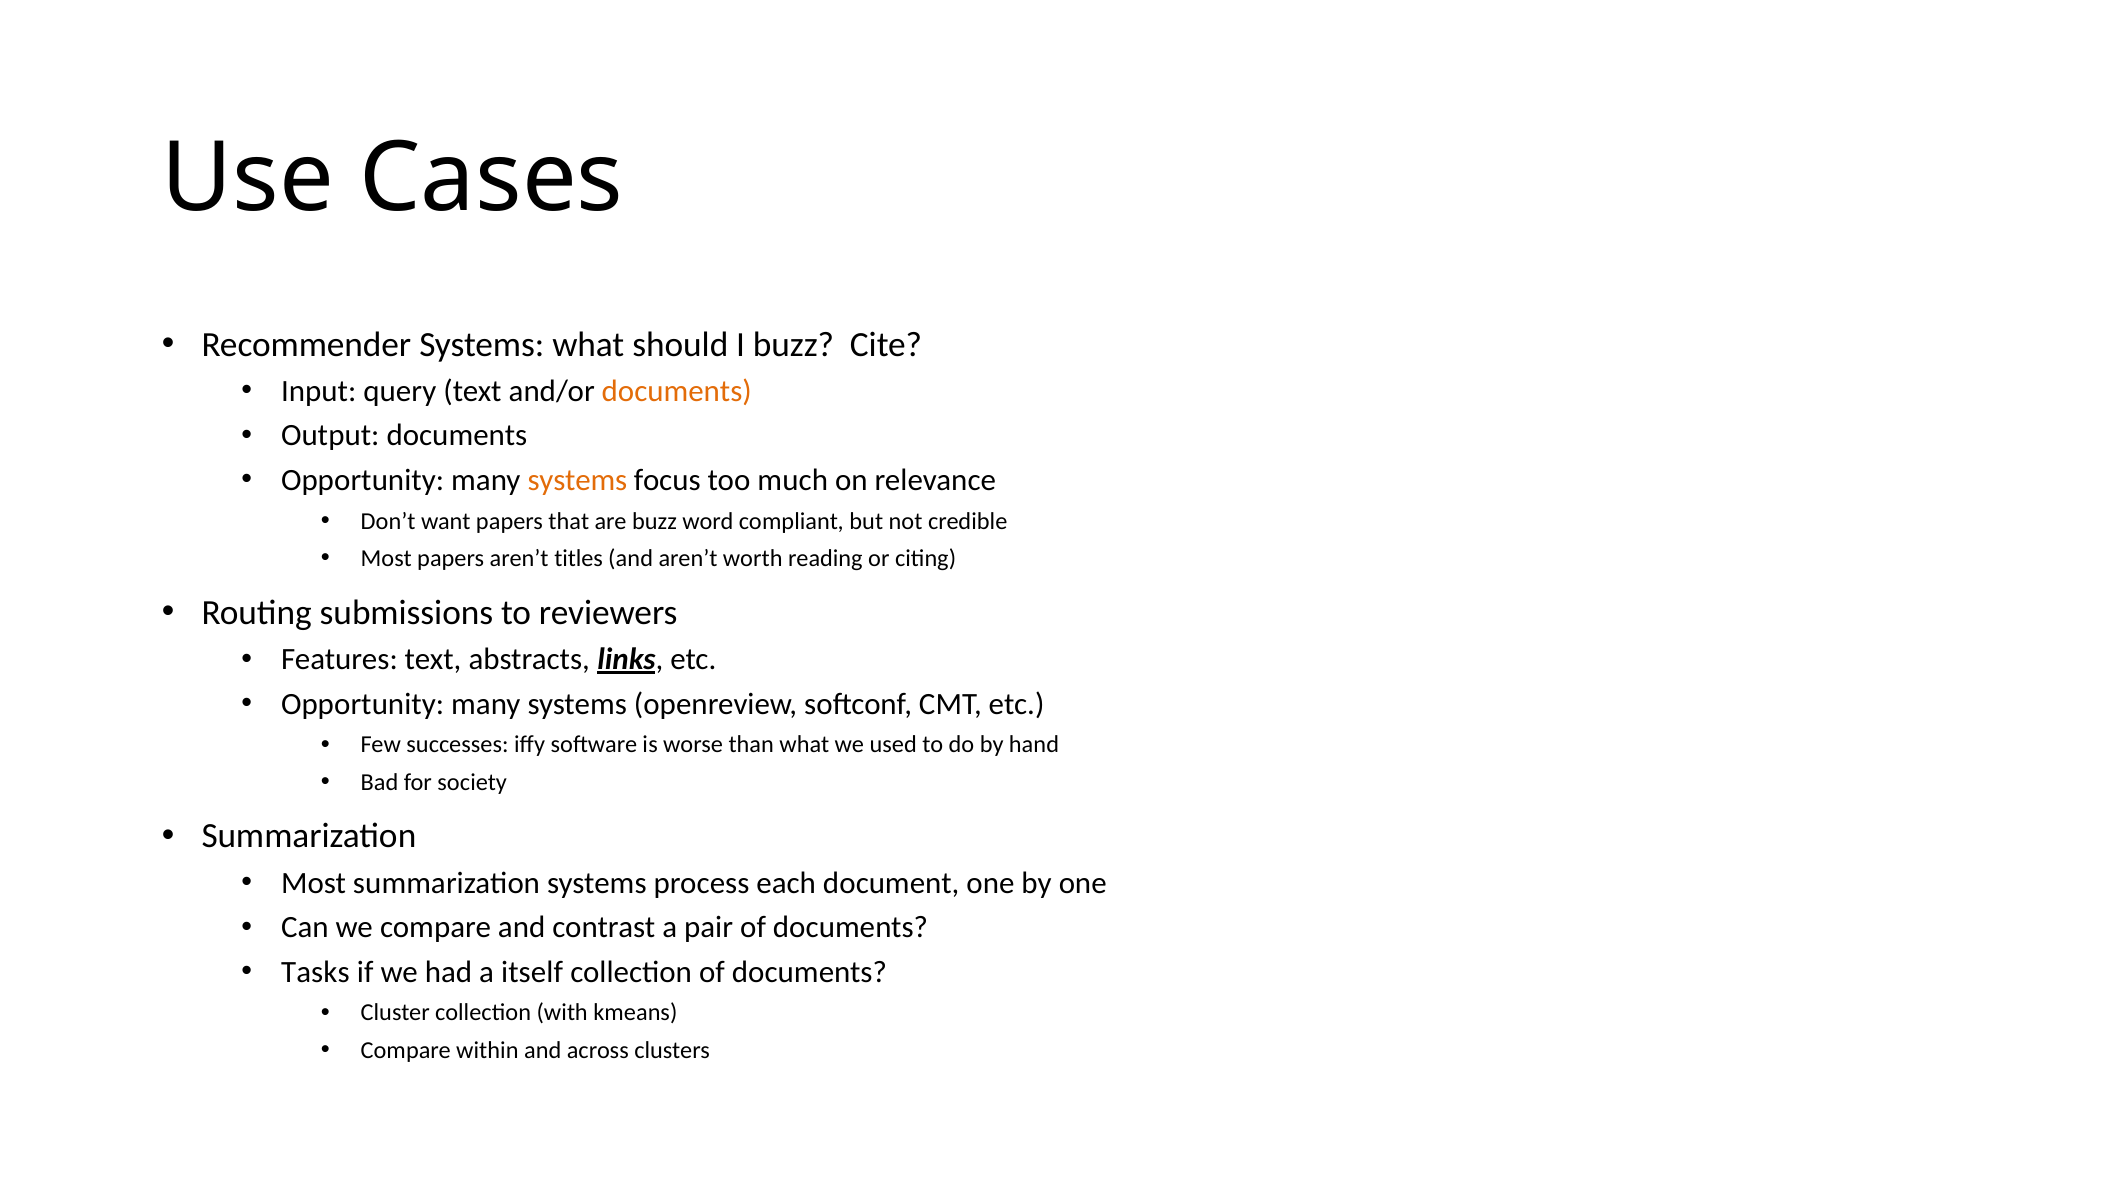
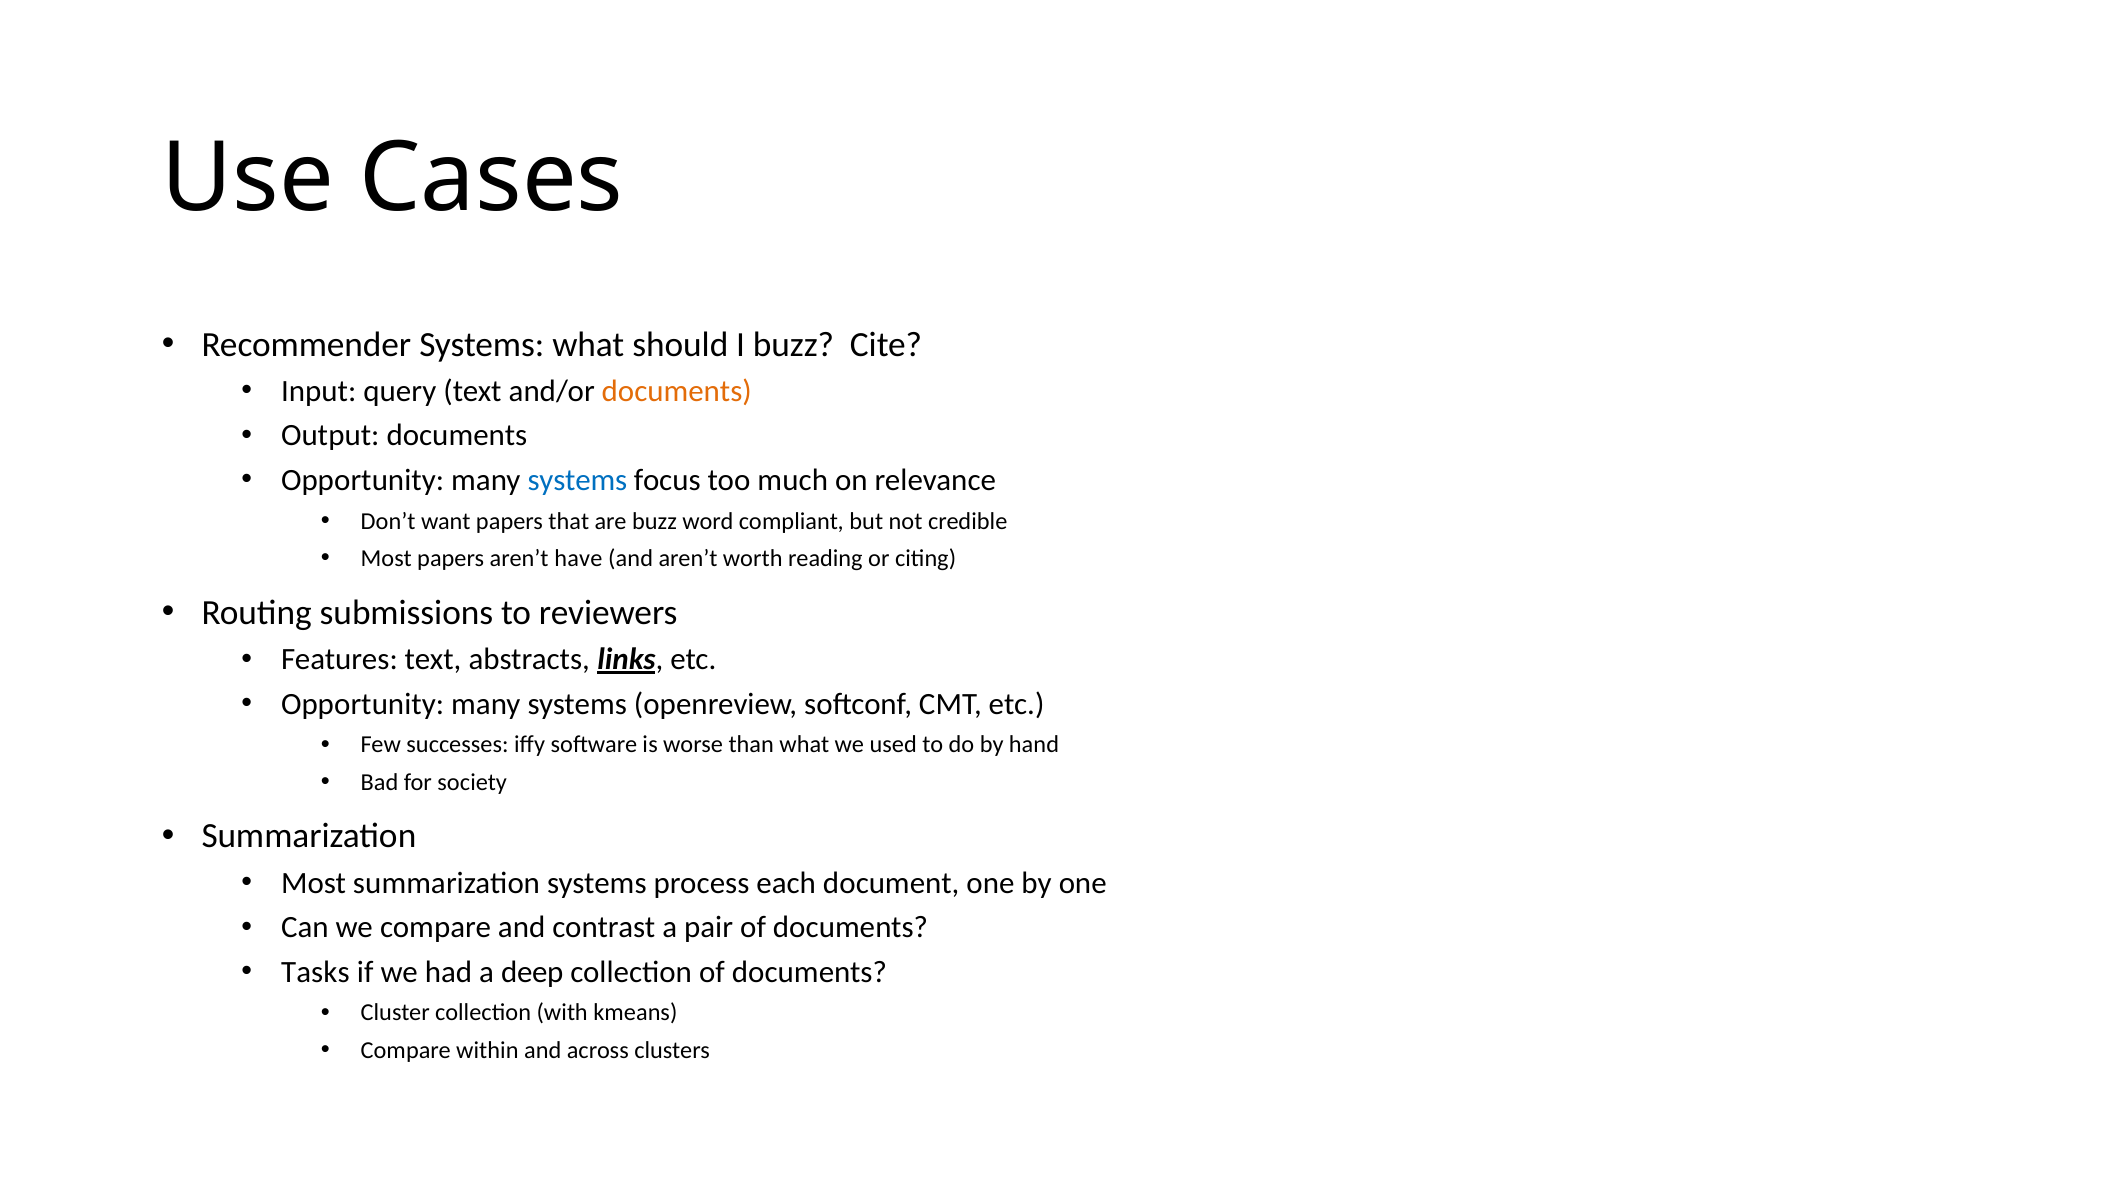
systems colour: orange -> blue (577, 480)
titles: titles -> have (578, 559)
itself: itself -> deep (532, 972)
